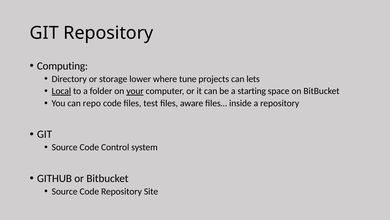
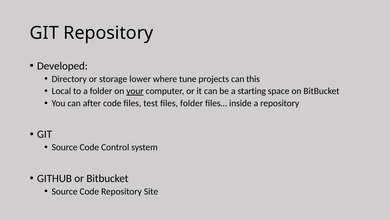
Computing: Computing -> Developed (62, 66)
lets: lets -> this (253, 79)
Local underline: present -> none (61, 91)
repo: repo -> after (92, 103)
files aware: aware -> folder (192, 103)
